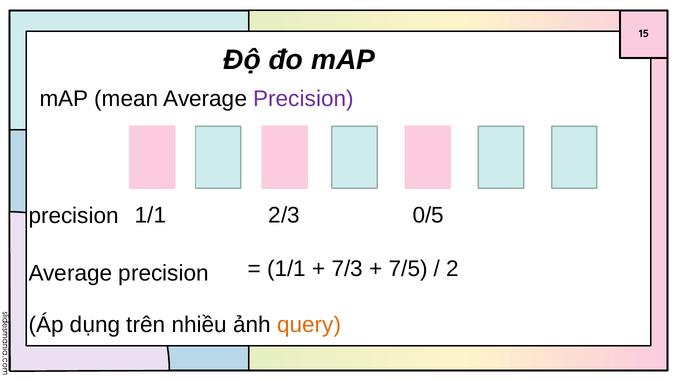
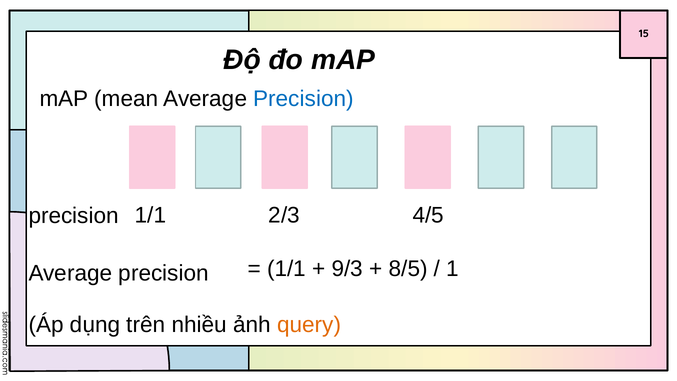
Precision colour: purple -> blue (304, 99)
0/5: 0/5 -> 4/5 (428, 215)
7/3: 7/3 -> 9/3 (347, 269)
7/5: 7/5 -> 8/5 (408, 269)
2: 2 -> 1 (453, 269)
